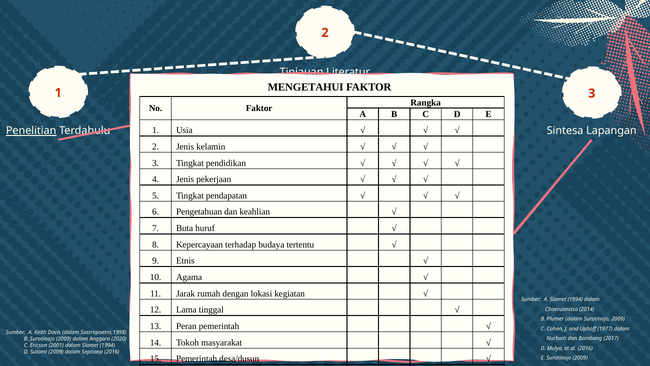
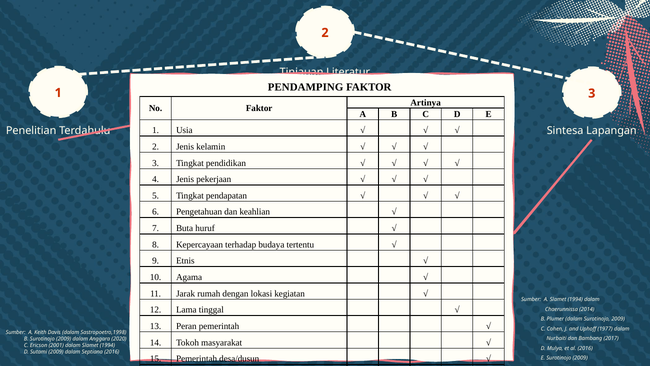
MENGETAHUI: MENGETAHUI -> PENDAMPING (306, 87)
Rangka: Rangka -> Artinya (426, 103)
Penelitian underline: present -> none (31, 131)
